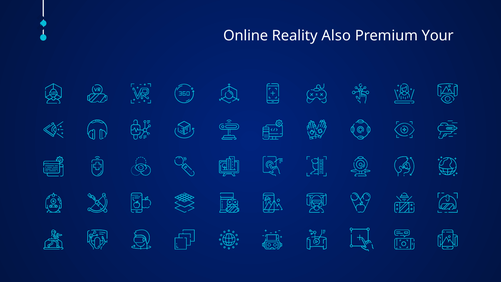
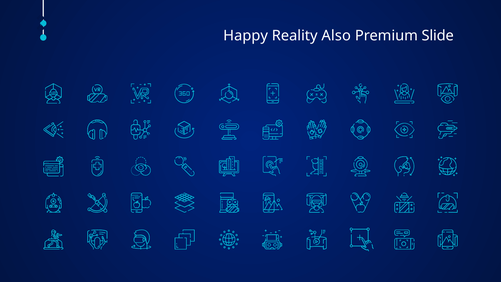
Online: Online -> Happy (246, 36)
Your: Your -> Slide (438, 36)
